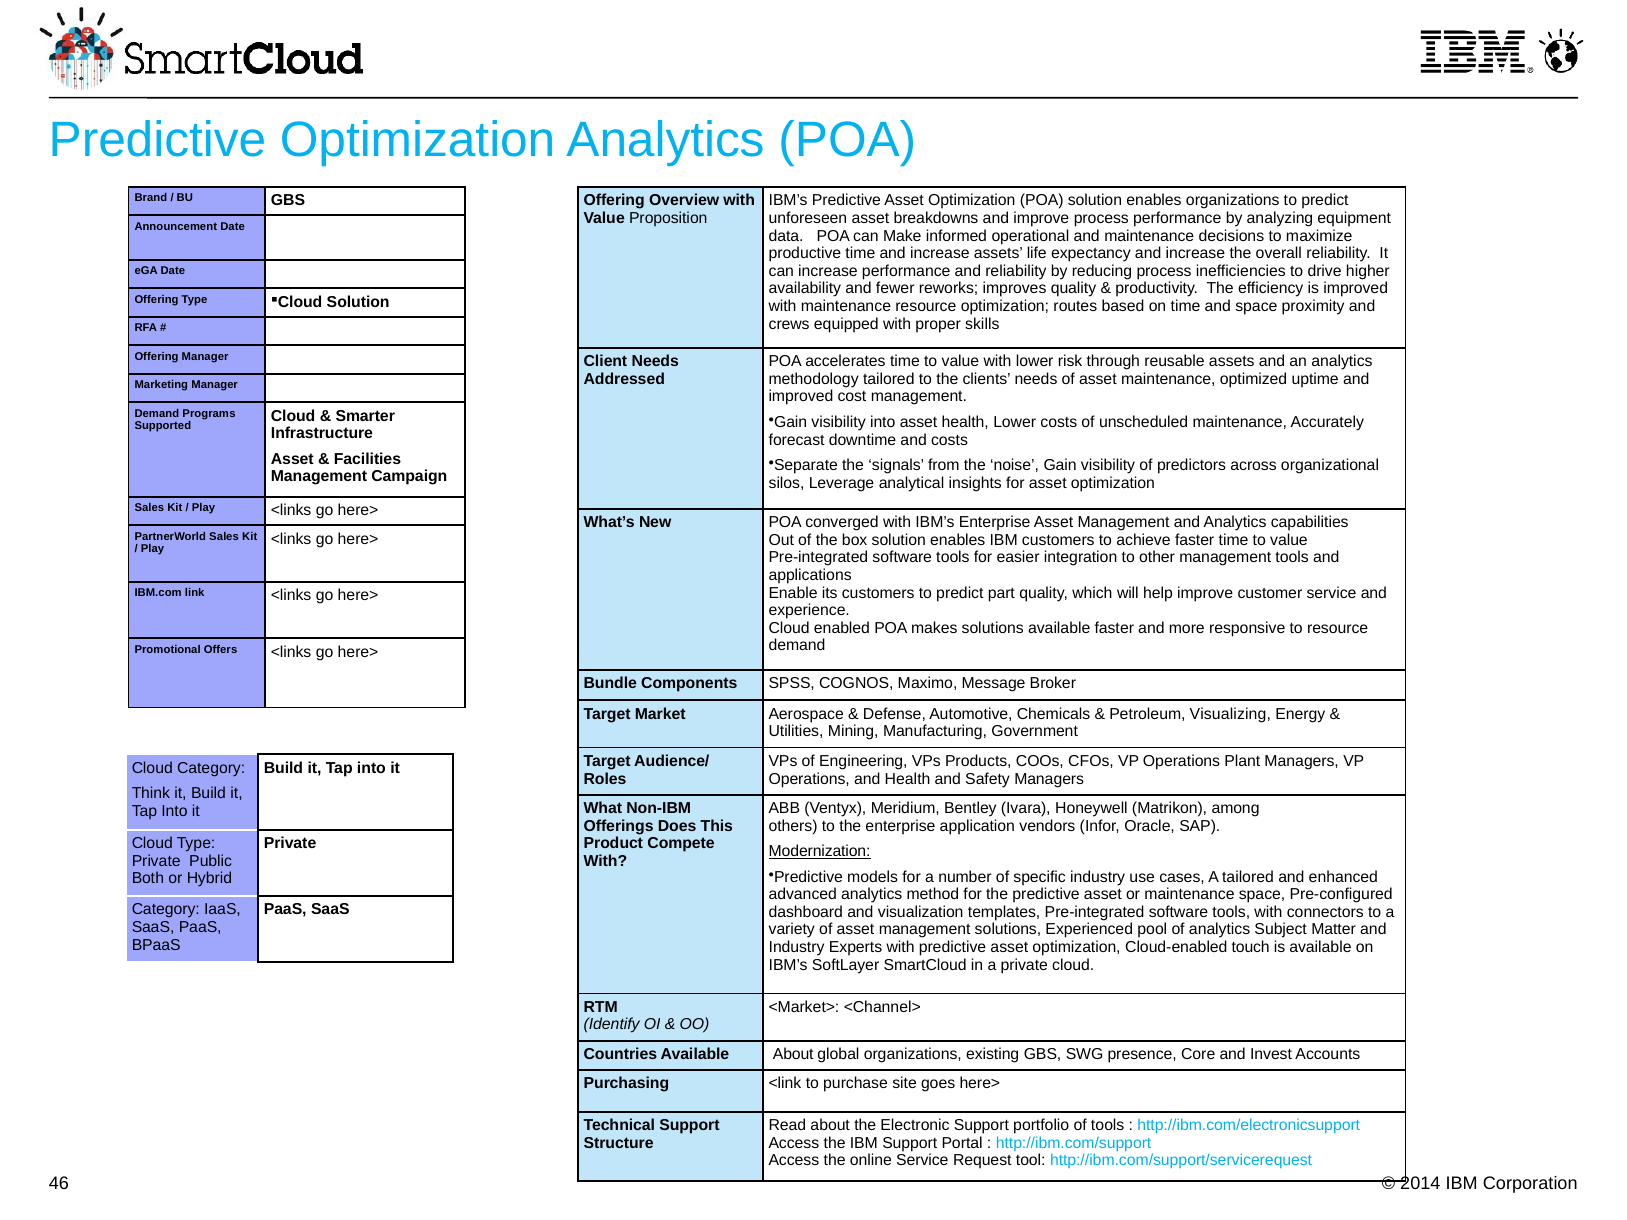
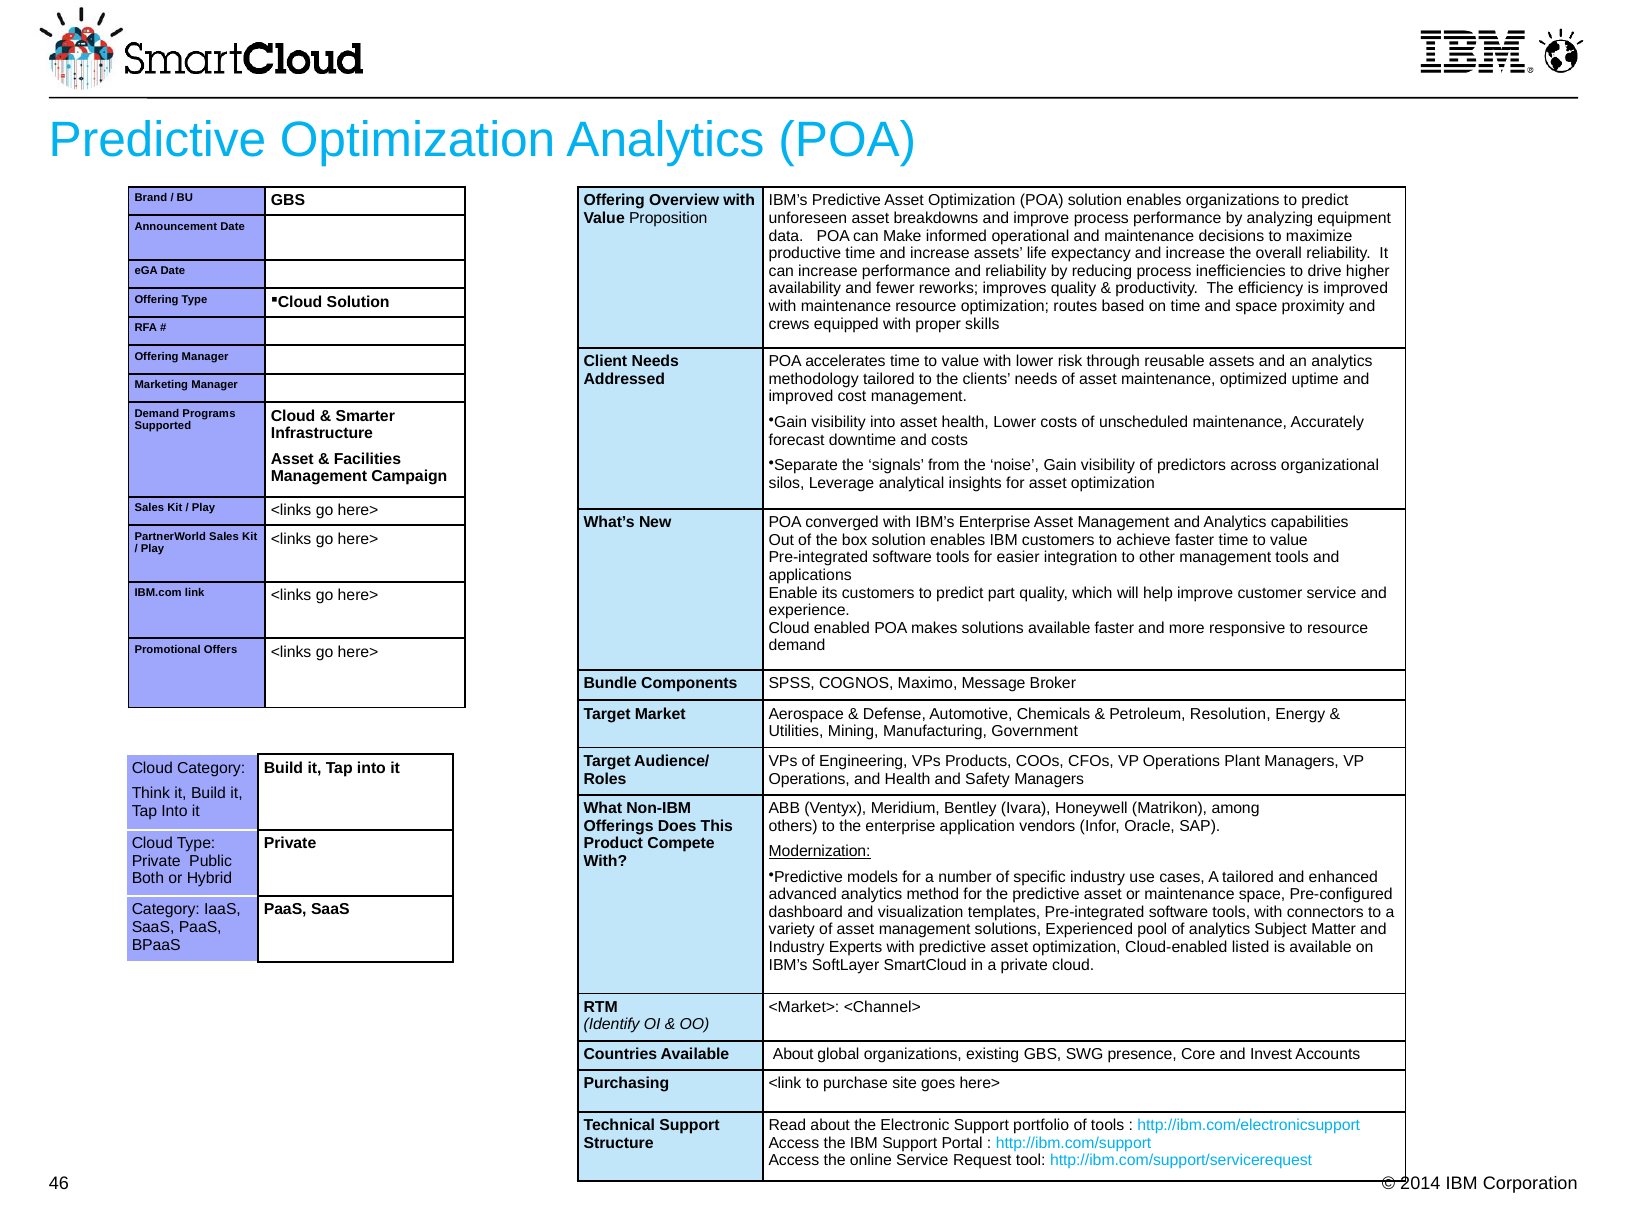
Visualizing: Visualizing -> Resolution (1230, 714)
touch: touch -> listed (1251, 947)
